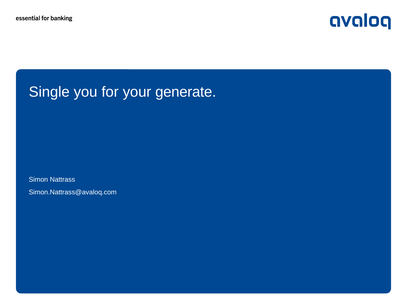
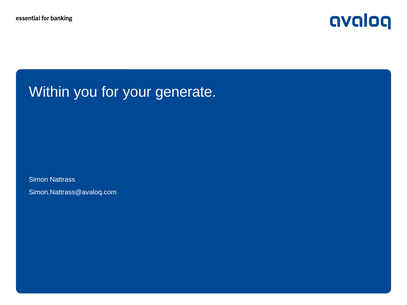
Single: Single -> Within (49, 92)
